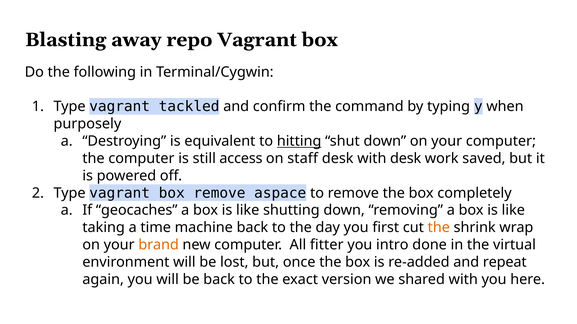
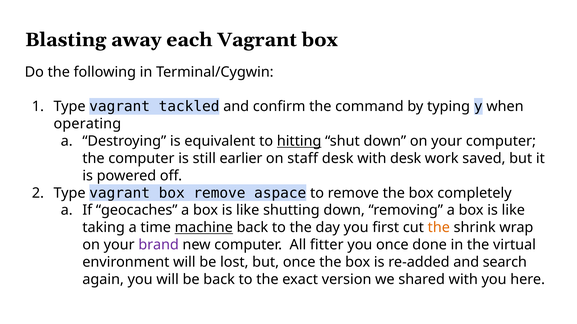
repo: repo -> each (189, 40)
purposely: purposely -> operating (87, 124)
access: access -> earlier (241, 159)
machine underline: none -> present (204, 228)
brand colour: orange -> purple (159, 245)
you intro: intro -> once (392, 245)
repeat: repeat -> search (505, 263)
